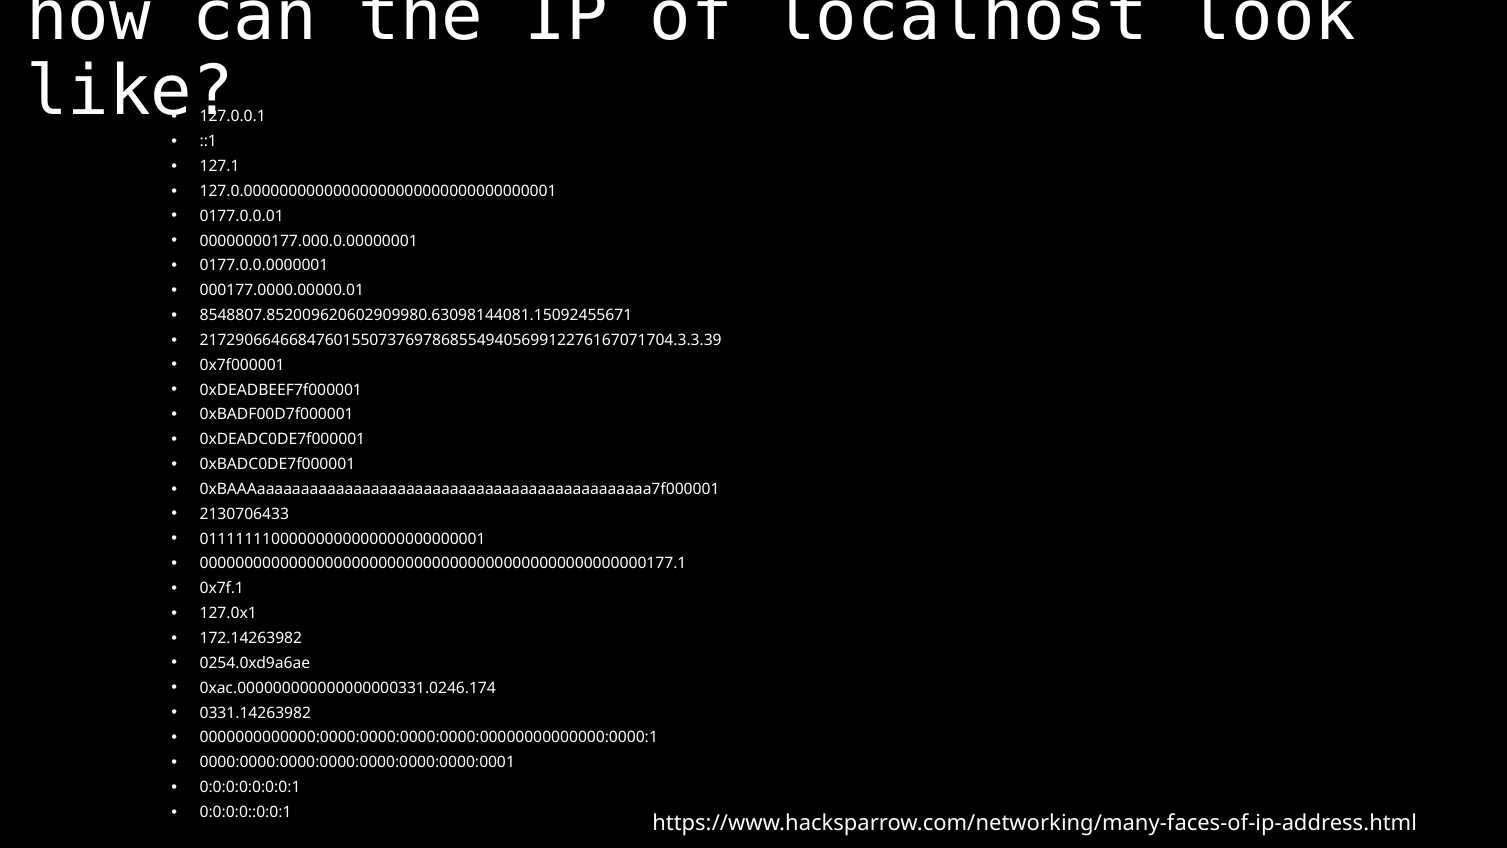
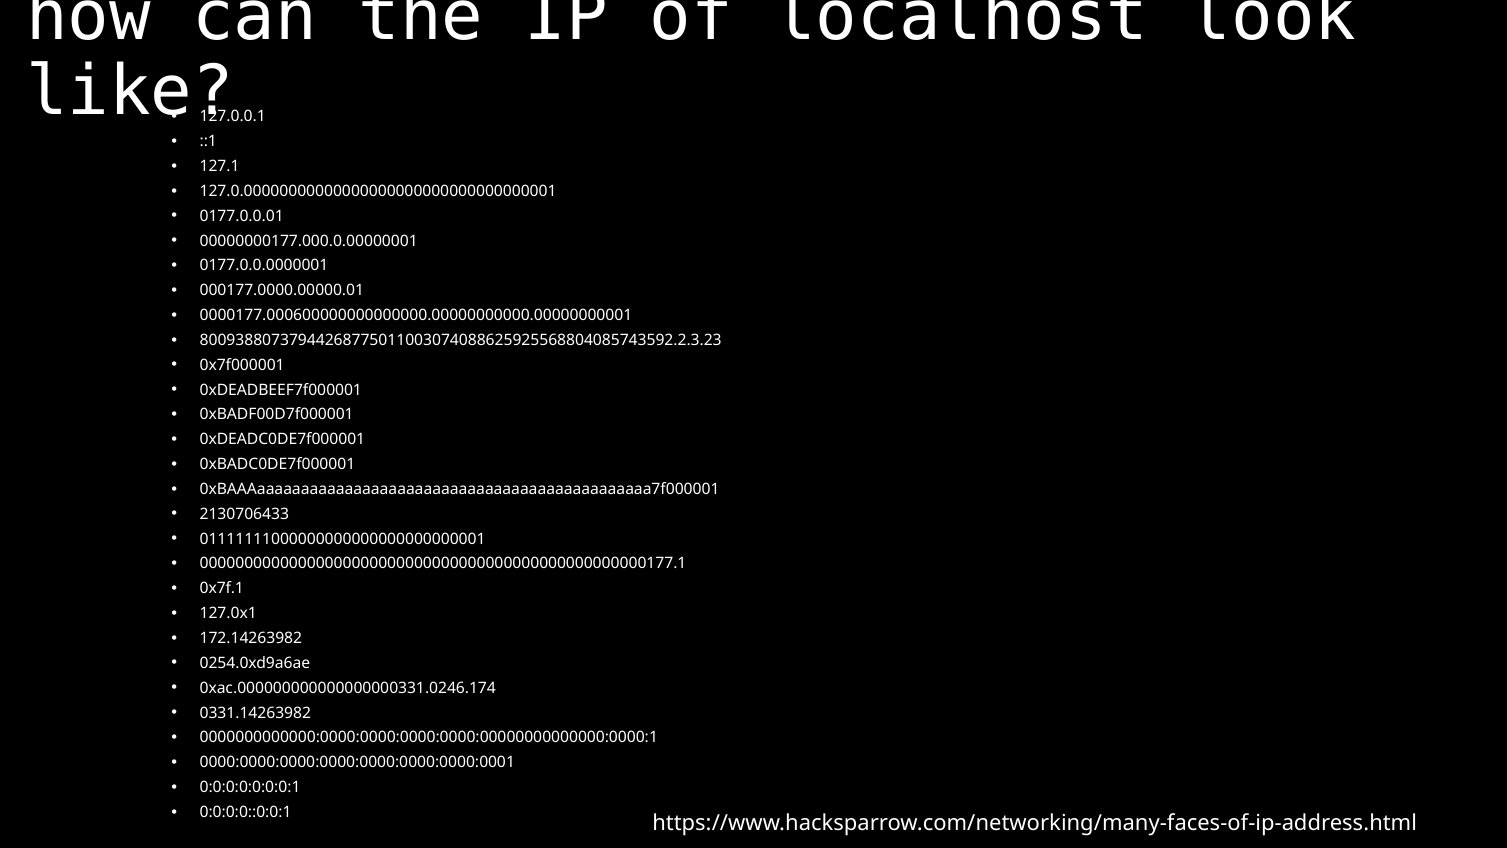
8548807.852009620602909980.63098144081.15092455671: 8548807.852009620602909980.63098144081.15092455671 -> 0000177.000600000000000000.00000000000.00000000001 (416, 315)
21729066466847601550737697868554940569912276167071704.3.3.39: 21729066466847601550737697868554940569912276167071704.3.3.39 -> 80093880737944268775011003074088625925568804085743592.2.3.23 (461, 340)
